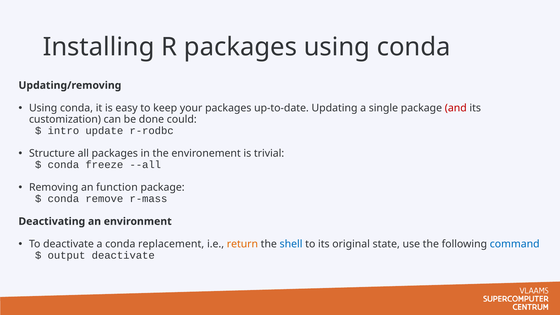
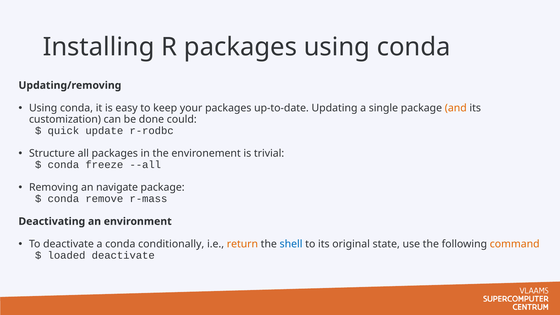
and colour: red -> orange (456, 108)
intro: intro -> quick (63, 131)
function: function -> navigate (117, 187)
replacement: replacement -> conditionally (171, 244)
command colour: blue -> orange (515, 244)
output: output -> loaded (67, 255)
